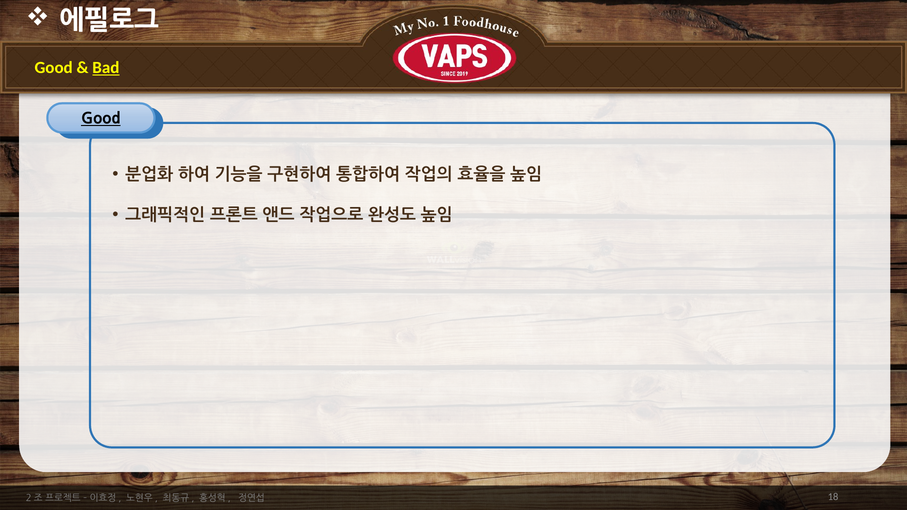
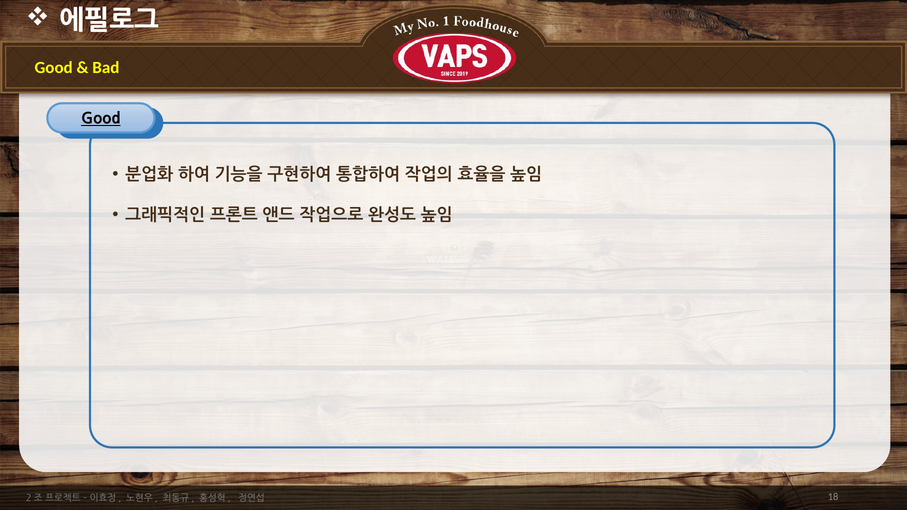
Bad underline: present -> none (106, 68)
